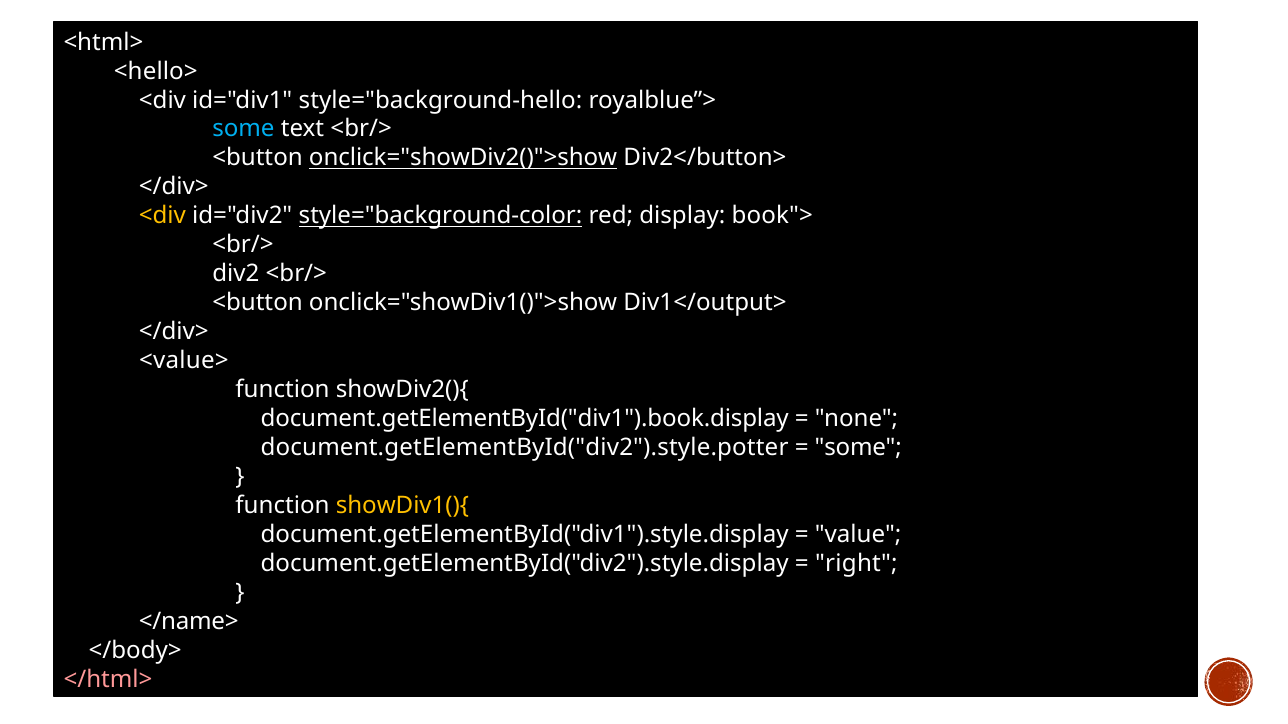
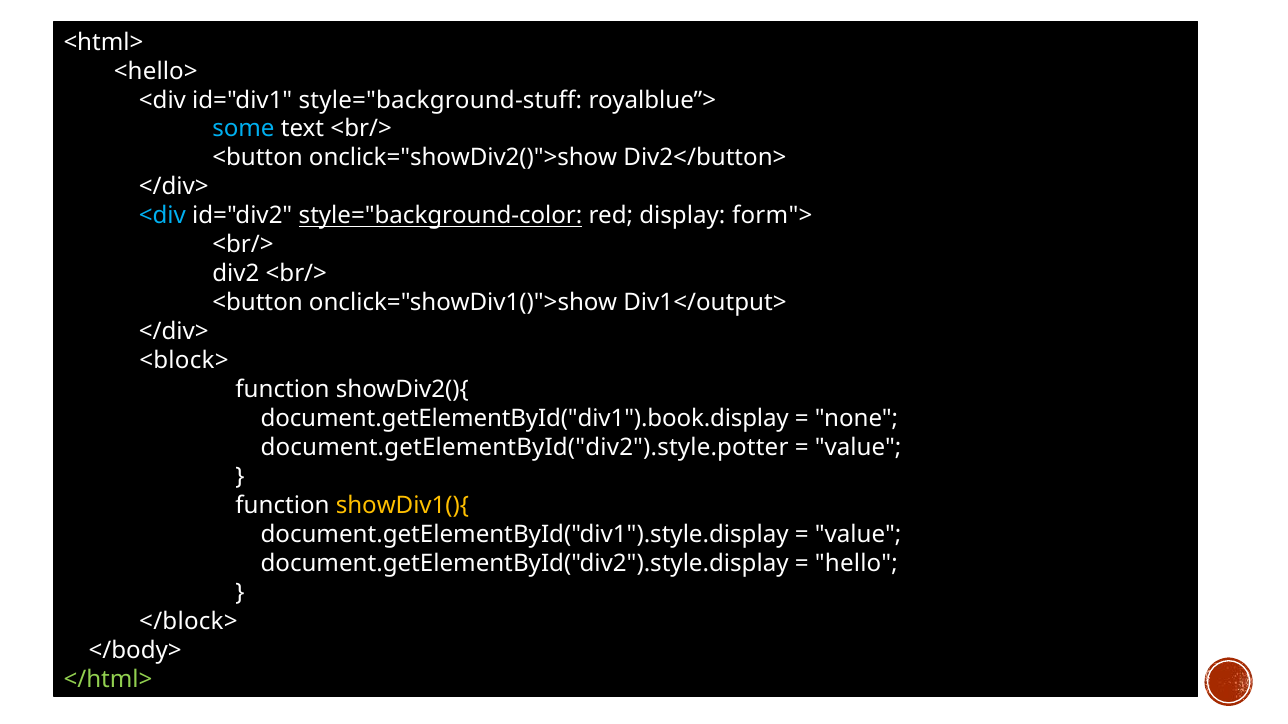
style="background-hello: style="background-hello -> style="background-stuff (440, 100)
onclick="showDiv2()">show underline: present -> none (463, 158)
<div colour: yellow -> light blue (162, 216)
book">: book"> -> form"> (772, 216)
<value>: <value> -> <block> (184, 361)
some: some -> value (858, 448)
right: right -> hello (856, 564)
</name>: </name> -> </block> (188, 622)
</html> colour: pink -> light green (108, 680)
